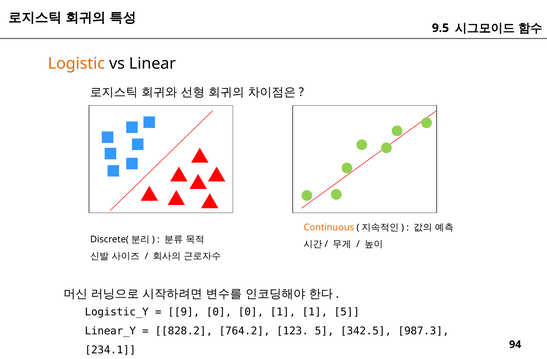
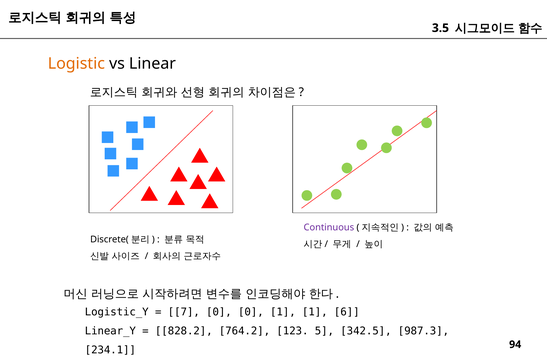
9.5: 9.5 -> 3.5 (440, 28)
Continuous colour: orange -> purple (329, 228)
9: 9 -> 7 (184, 312)
1 5: 5 -> 6 (347, 312)
